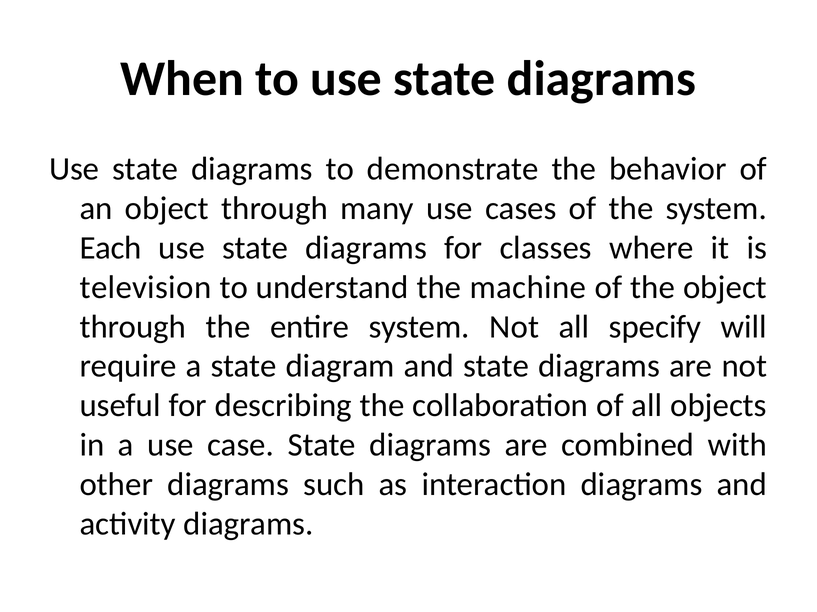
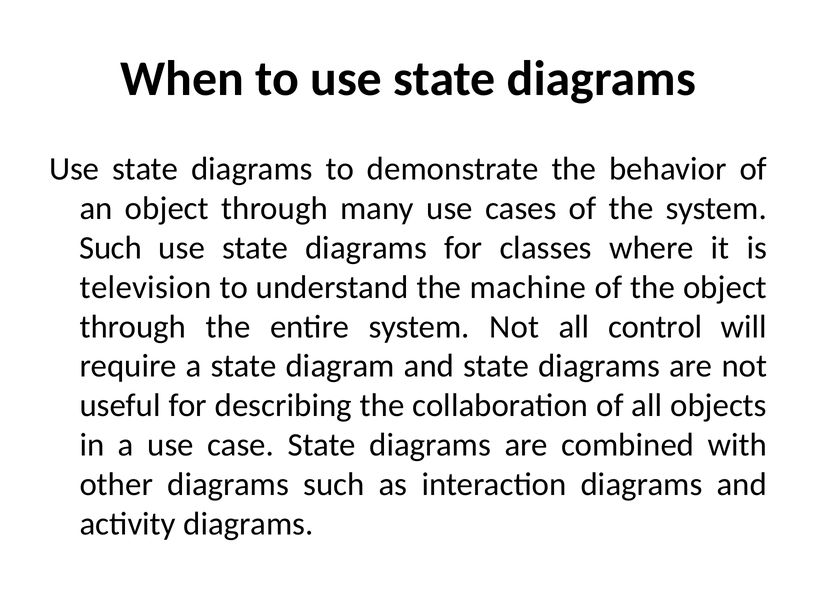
Each: Each -> Such (111, 248)
specify: specify -> control (655, 327)
